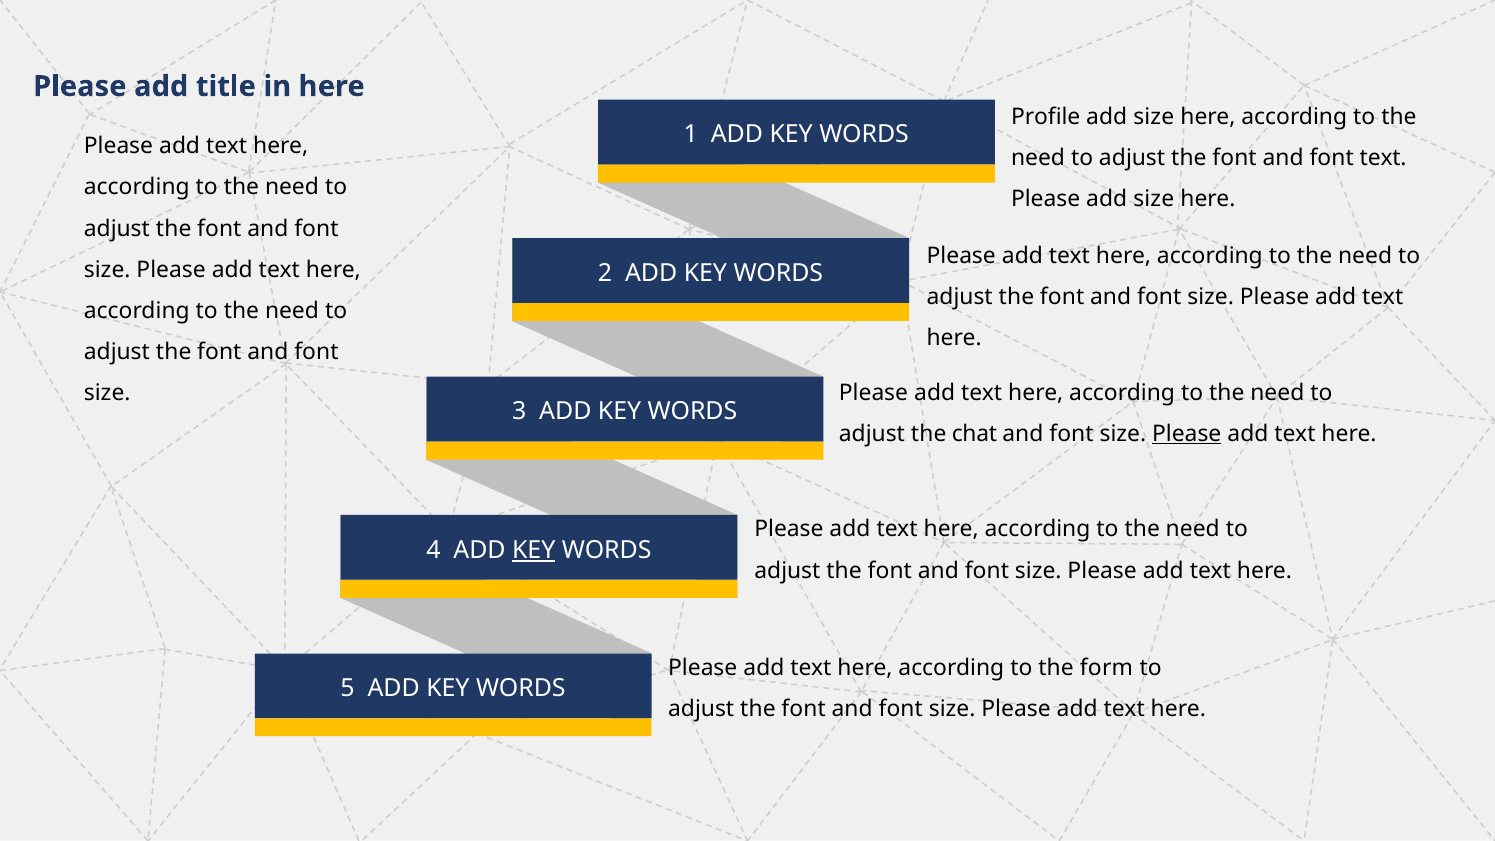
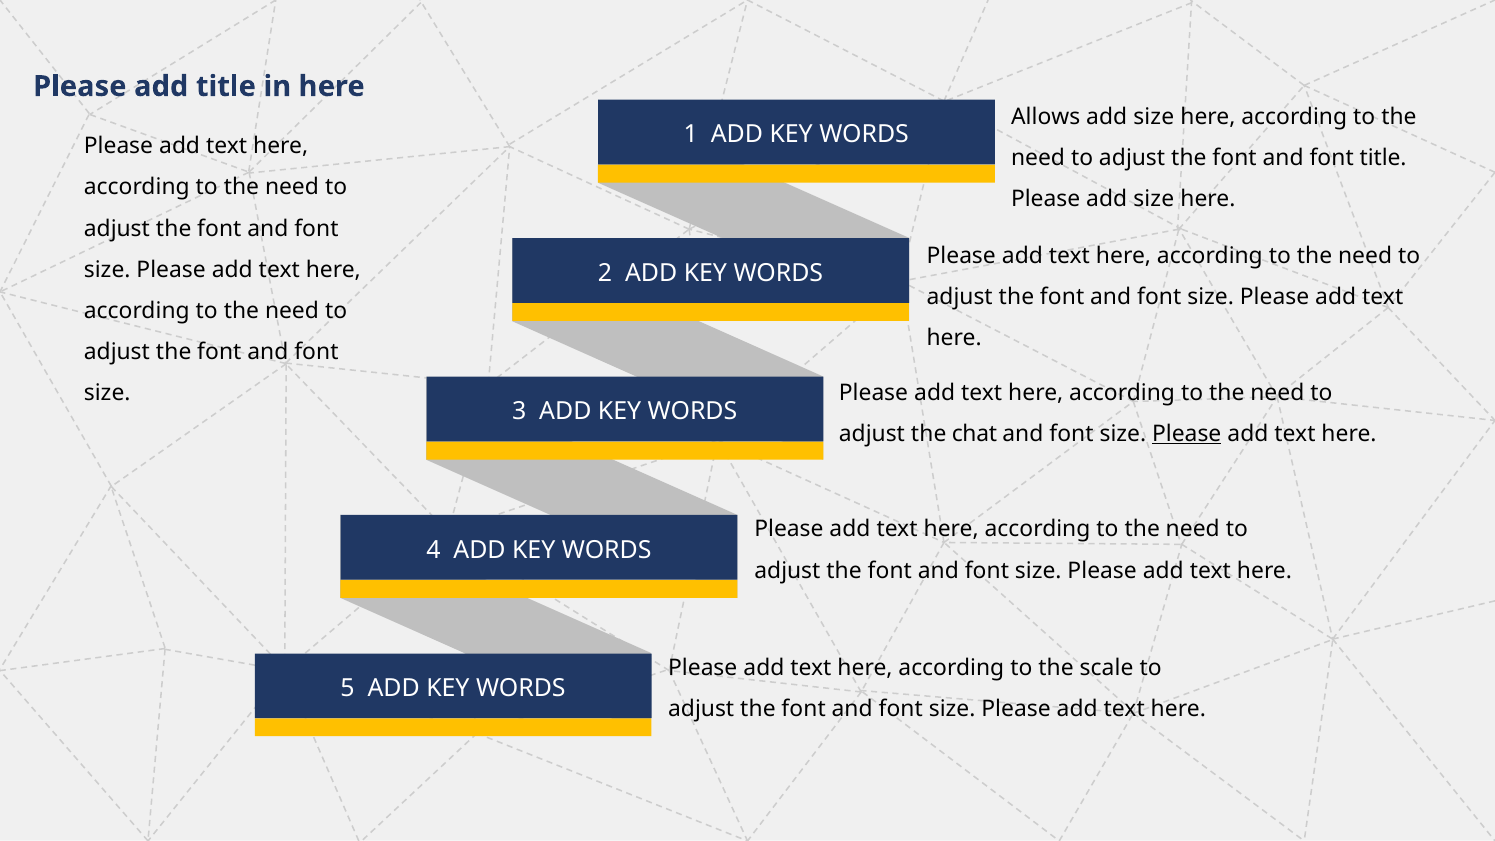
Profile: Profile -> Allows (1046, 117)
font text: text -> title (1383, 158)
KEY underline: present -> none (534, 550)
form: form -> scale (1107, 668)
